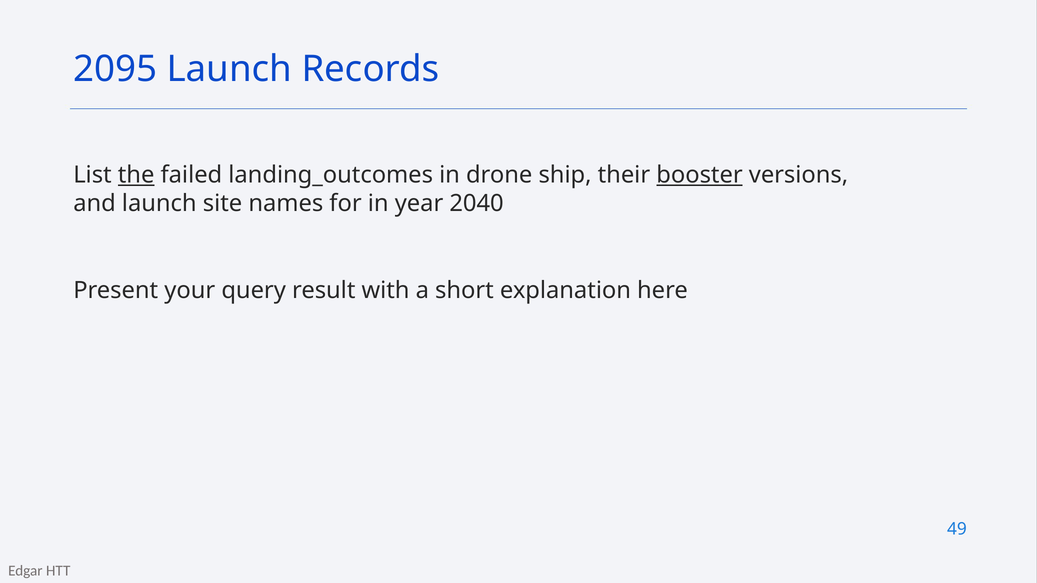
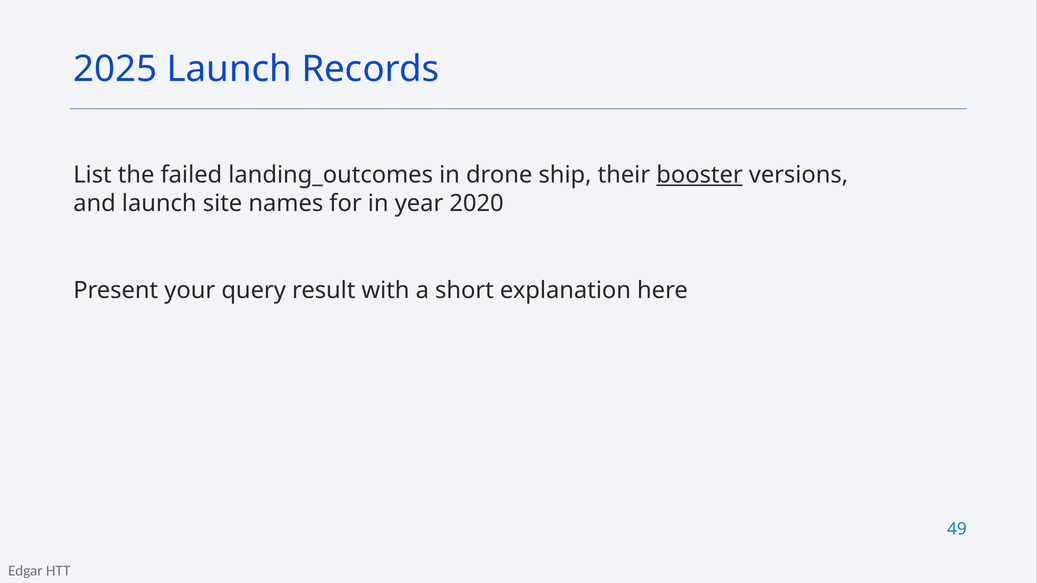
2095: 2095 -> 2025 (115, 69)
the underline: present -> none (136, 175)
2040: 2040 -> 2020 (477, 204)
